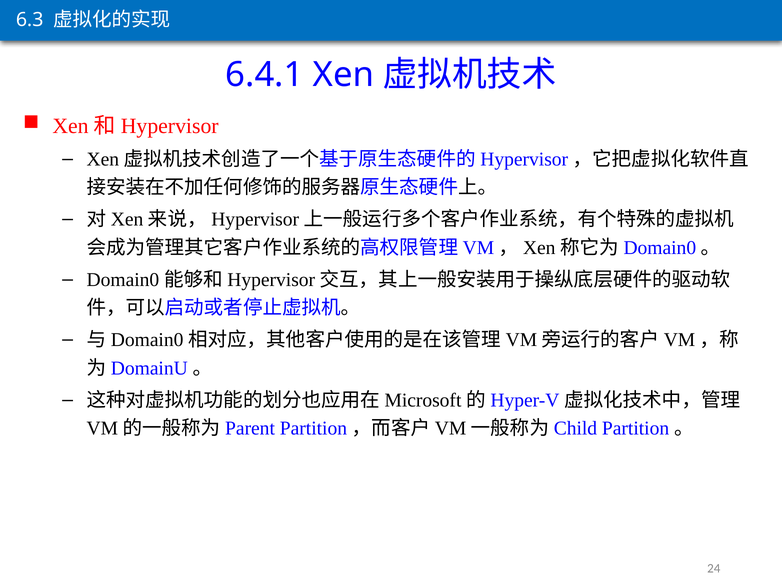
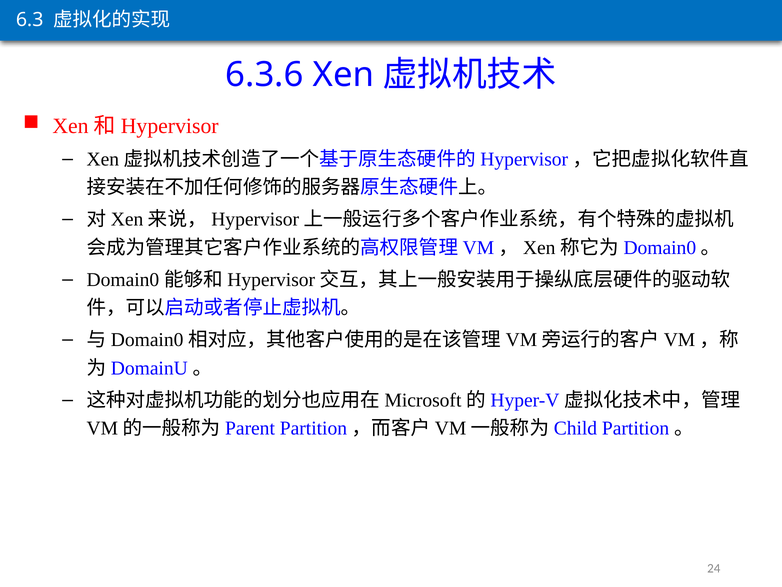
6.4.1: 6.4.1 -> 6.3.6 (265, 75)
